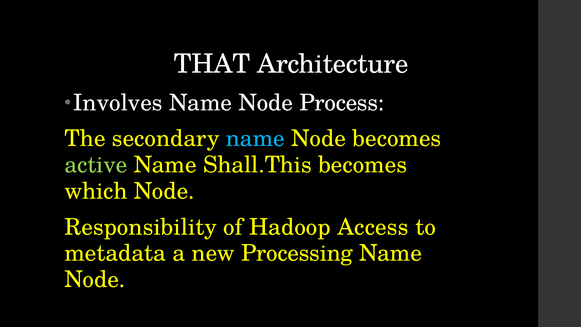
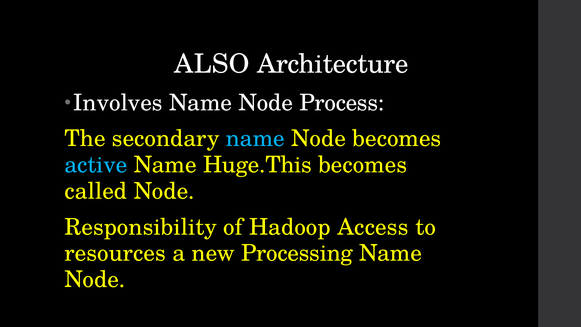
THAT: THAT -> ALSO (212, 64)
active colour: light green -> light blue (96, 165)
Shall.This: Shall.This -> Huge.This (258, 165)
which: which -> called (96, 191)
metadata: metadata -> resources (115, 253)
